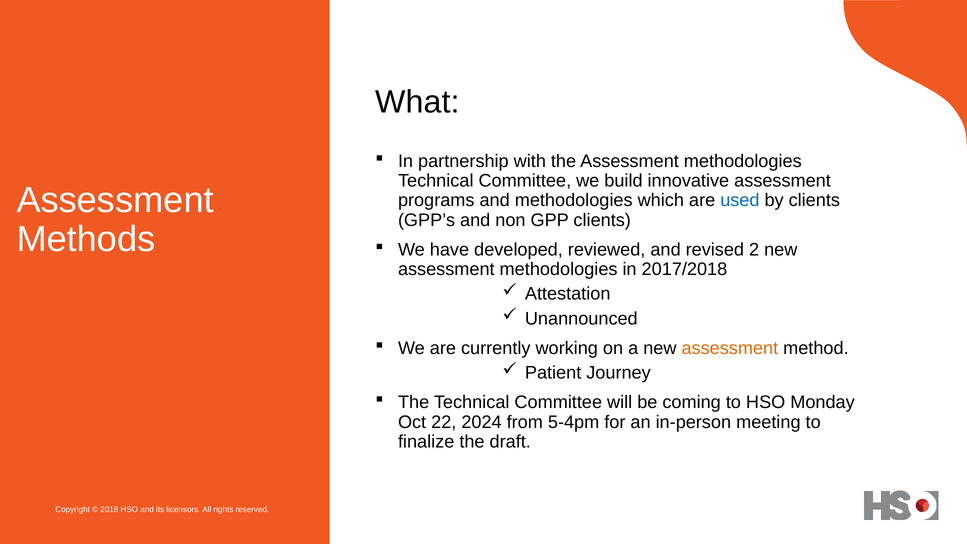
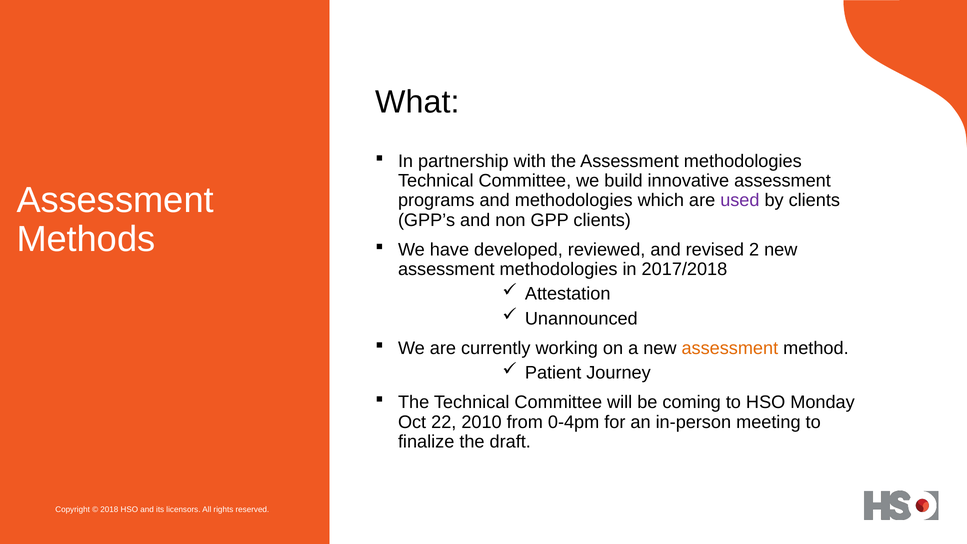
used colour: blue -> purple (740, 200)
2024: 2024 -> 2010 (482, 422)
5-4pm: 5-4pm -> 0-4pm (574, 422)
